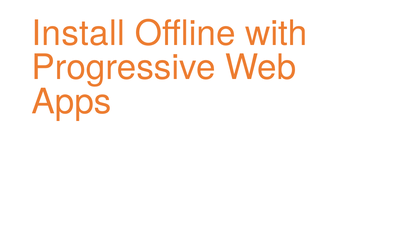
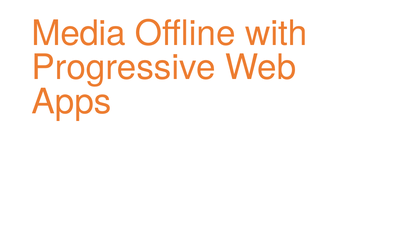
Install: Install -> Media (79, 33)
